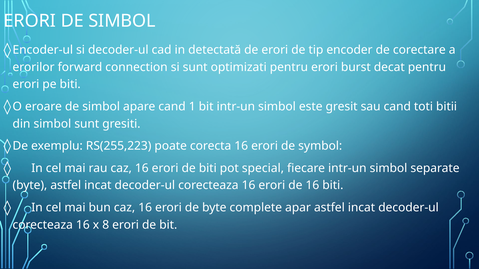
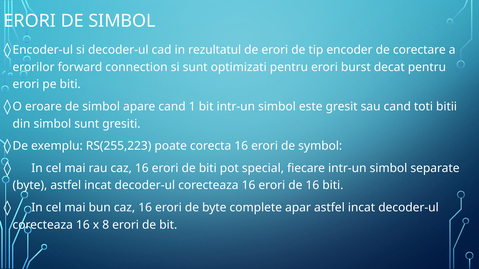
detectată: detectată -> rezultatul (215, 50)
